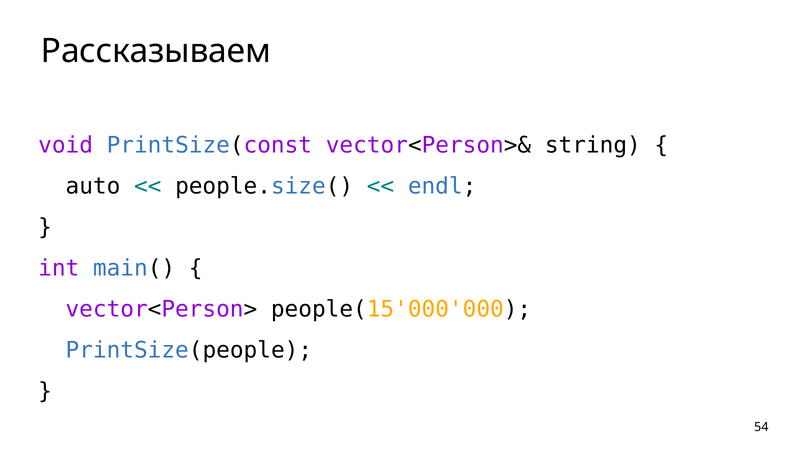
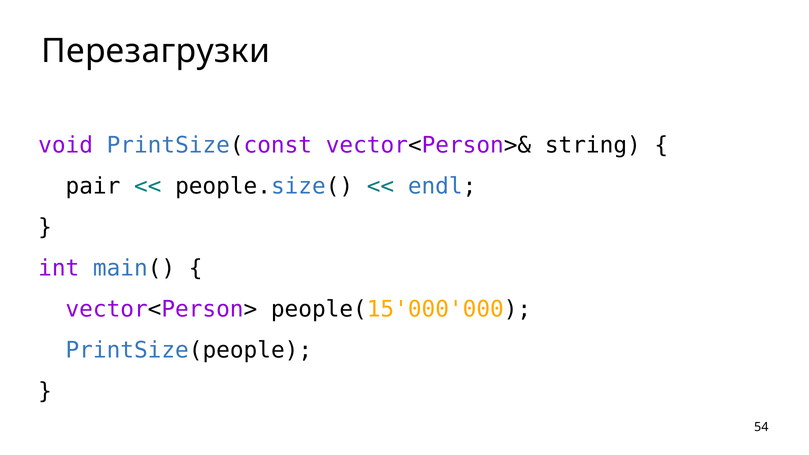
Рассказываем: Рассказываем -> Перезагрузки (156, 51)
auto: auto -> pair (93, 186)
